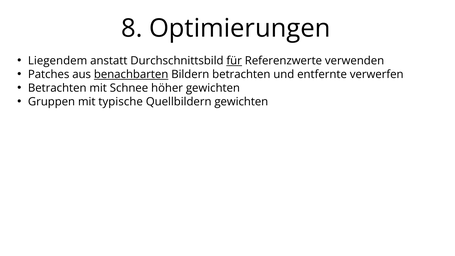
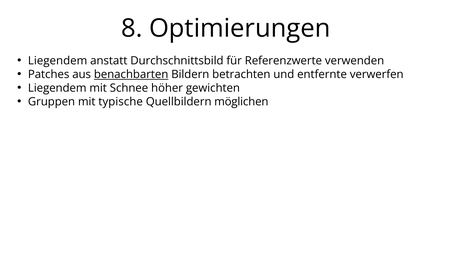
für underline: present -> none (234, 61)
Betrachten: Betrachten -> Liegendem (57, 88)
Quellbildern gewichten: gewichten -> möglichen (241, 102)
